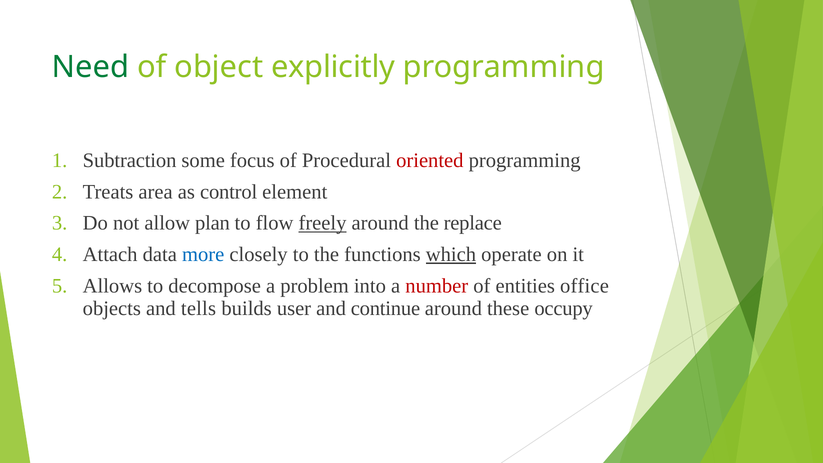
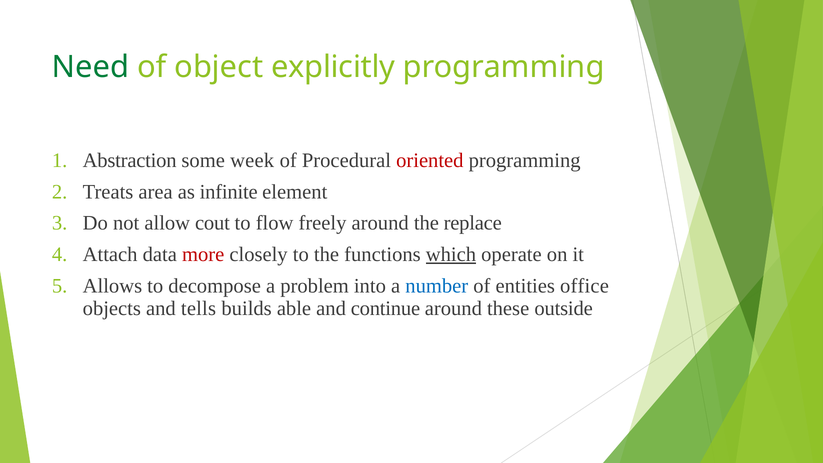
Subtraction: Subtraction -> Abstraction (130, 160)
focus: focus -> week (252, 160)
control: control -> infinite (229, 192)
plan: plan -> cout (212, 223)
freely underline: present -> none (322, 223)
more colour: blue -> red (203, 254)
number colour: red -> blue (437, 286)
user: user -> able (294, 309)
occupy: occupy -> outside (564, 309)
